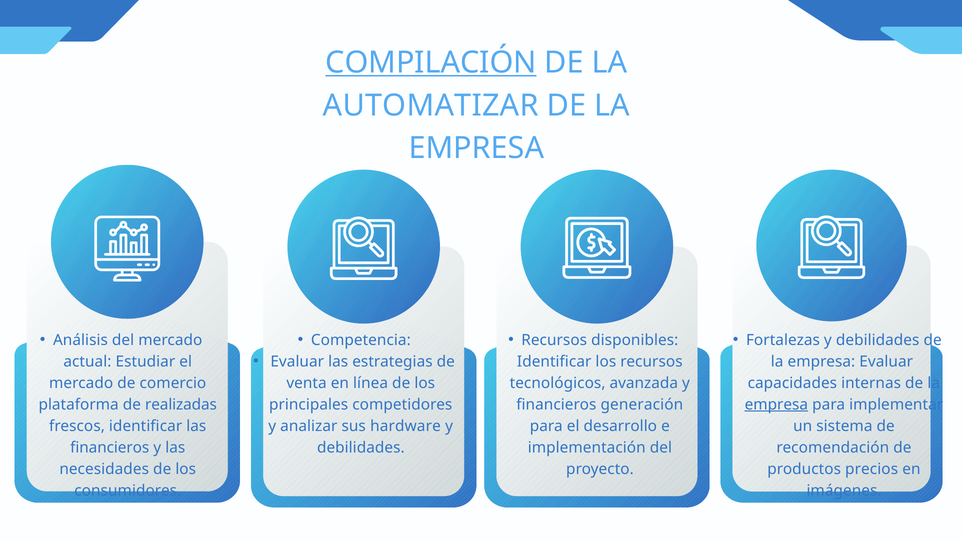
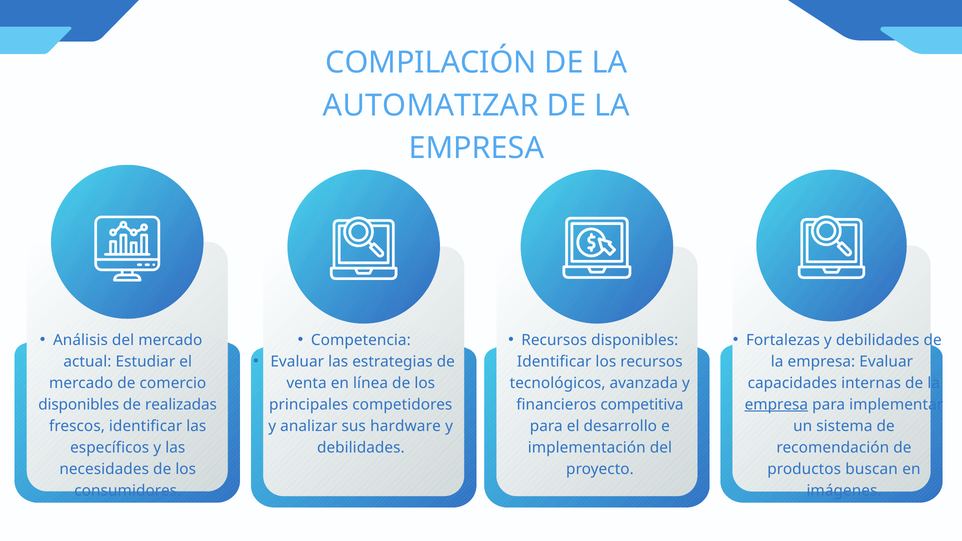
COMPILACIÓN underline: present -> none (431, 63)
plataforma: plataforma -> disponibles (79, 405)
generación: generación -> competitiva (642, 405)
financieros: financieros -> específicos (110, 448)
precios: precios -> buscan (872, 469)
